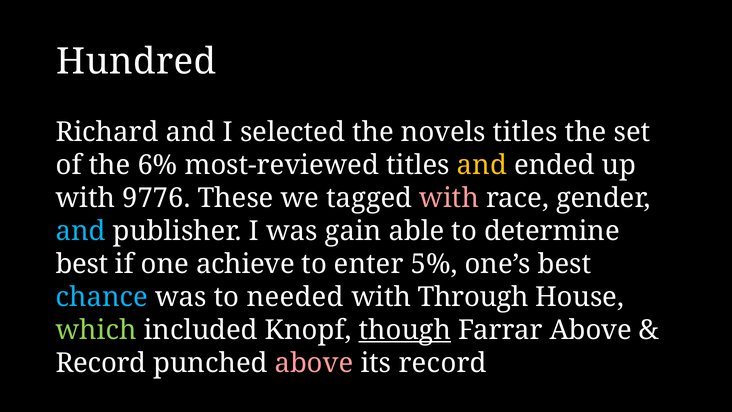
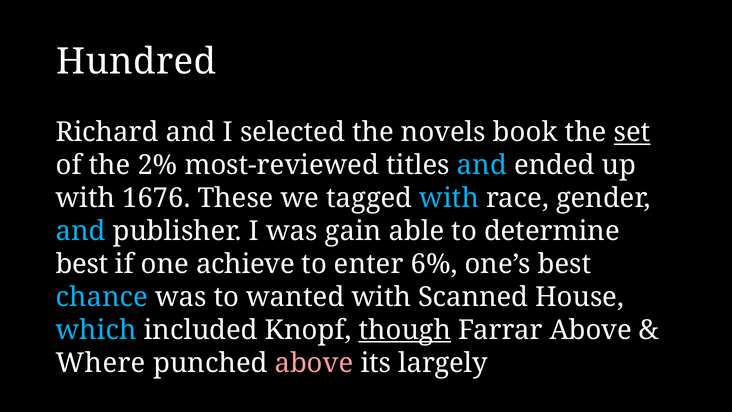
novels titles: titles -> book (525, 132)
set underline: none -> present (632, 132)
6%: 6% -> 2% (158, 165)
and colour: yellow -> light blue (482, 165)
9776: 9776 -> 1676 (156, 198)
with colour: pink -> light blue (449, 198)
5%: 5% -> 6% (434, 264)
needed: needed -> wanted (295, 297)
Through: Through -> Scanned (473, 297)
which colour: light green -> light blue (96, 330)
Record: Record -> Where (101, 363)
its record: record -> largely (443, 363)
